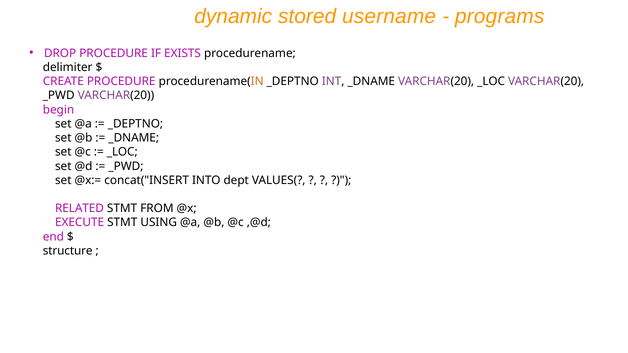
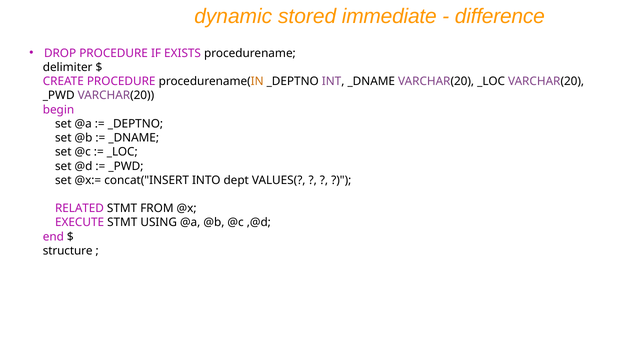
username: username -> immediate (389, 16)
programs: programs -> difference (500, 16)
